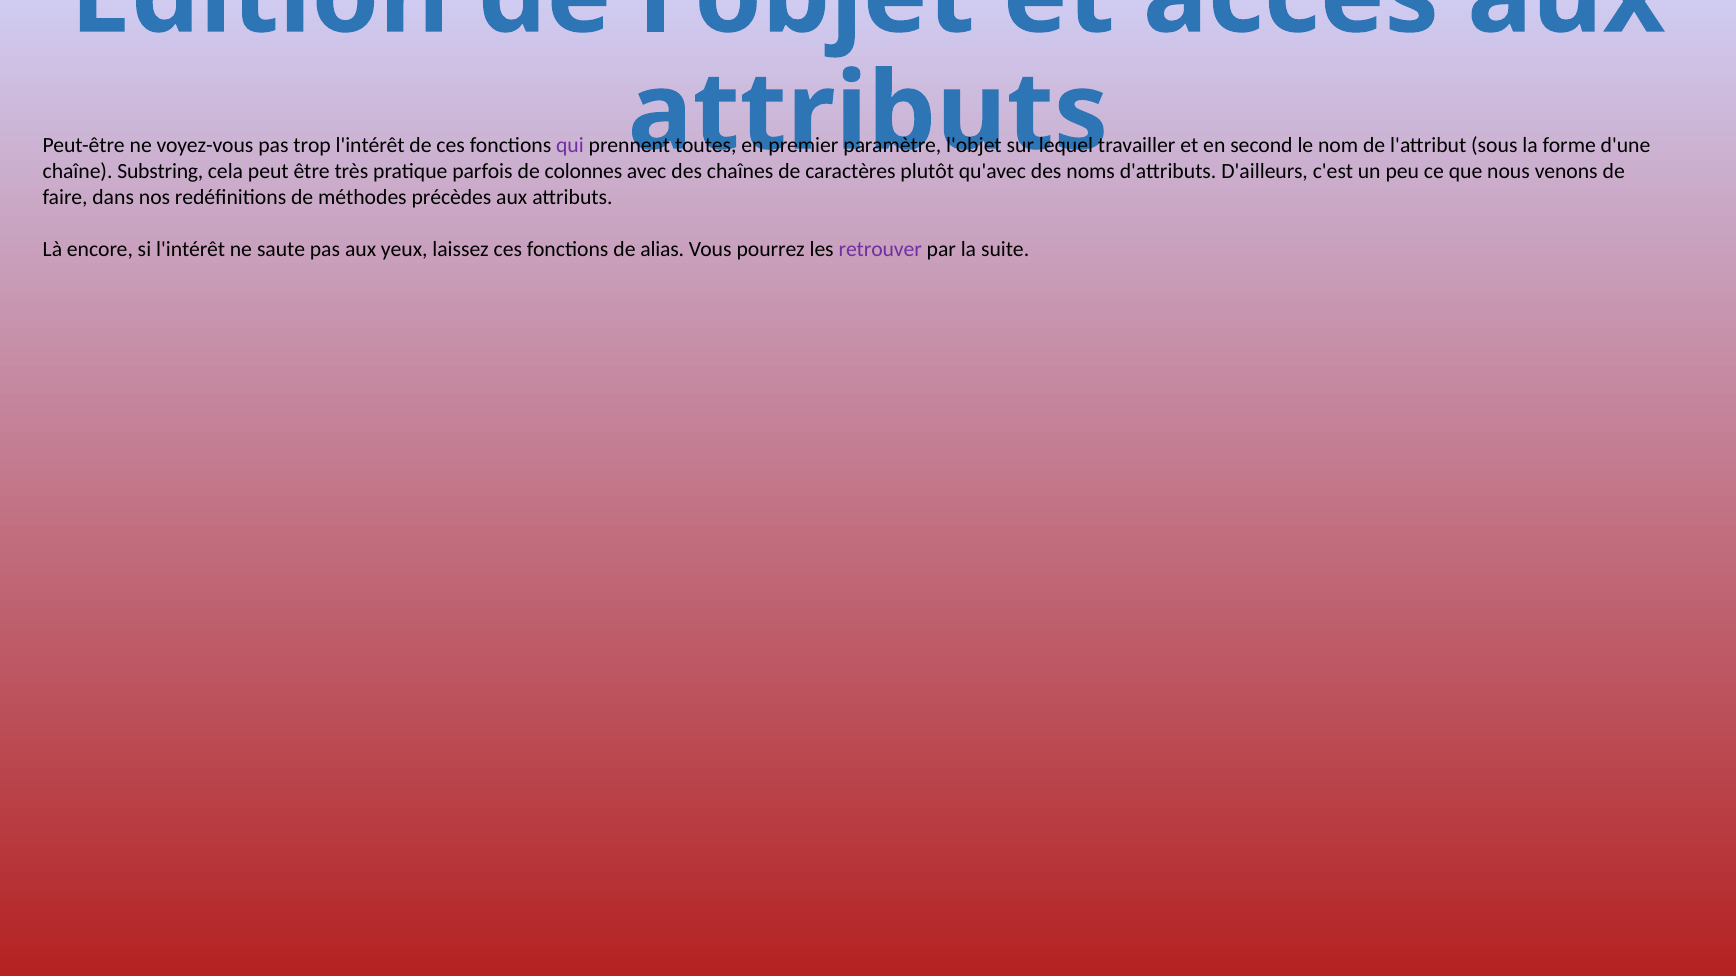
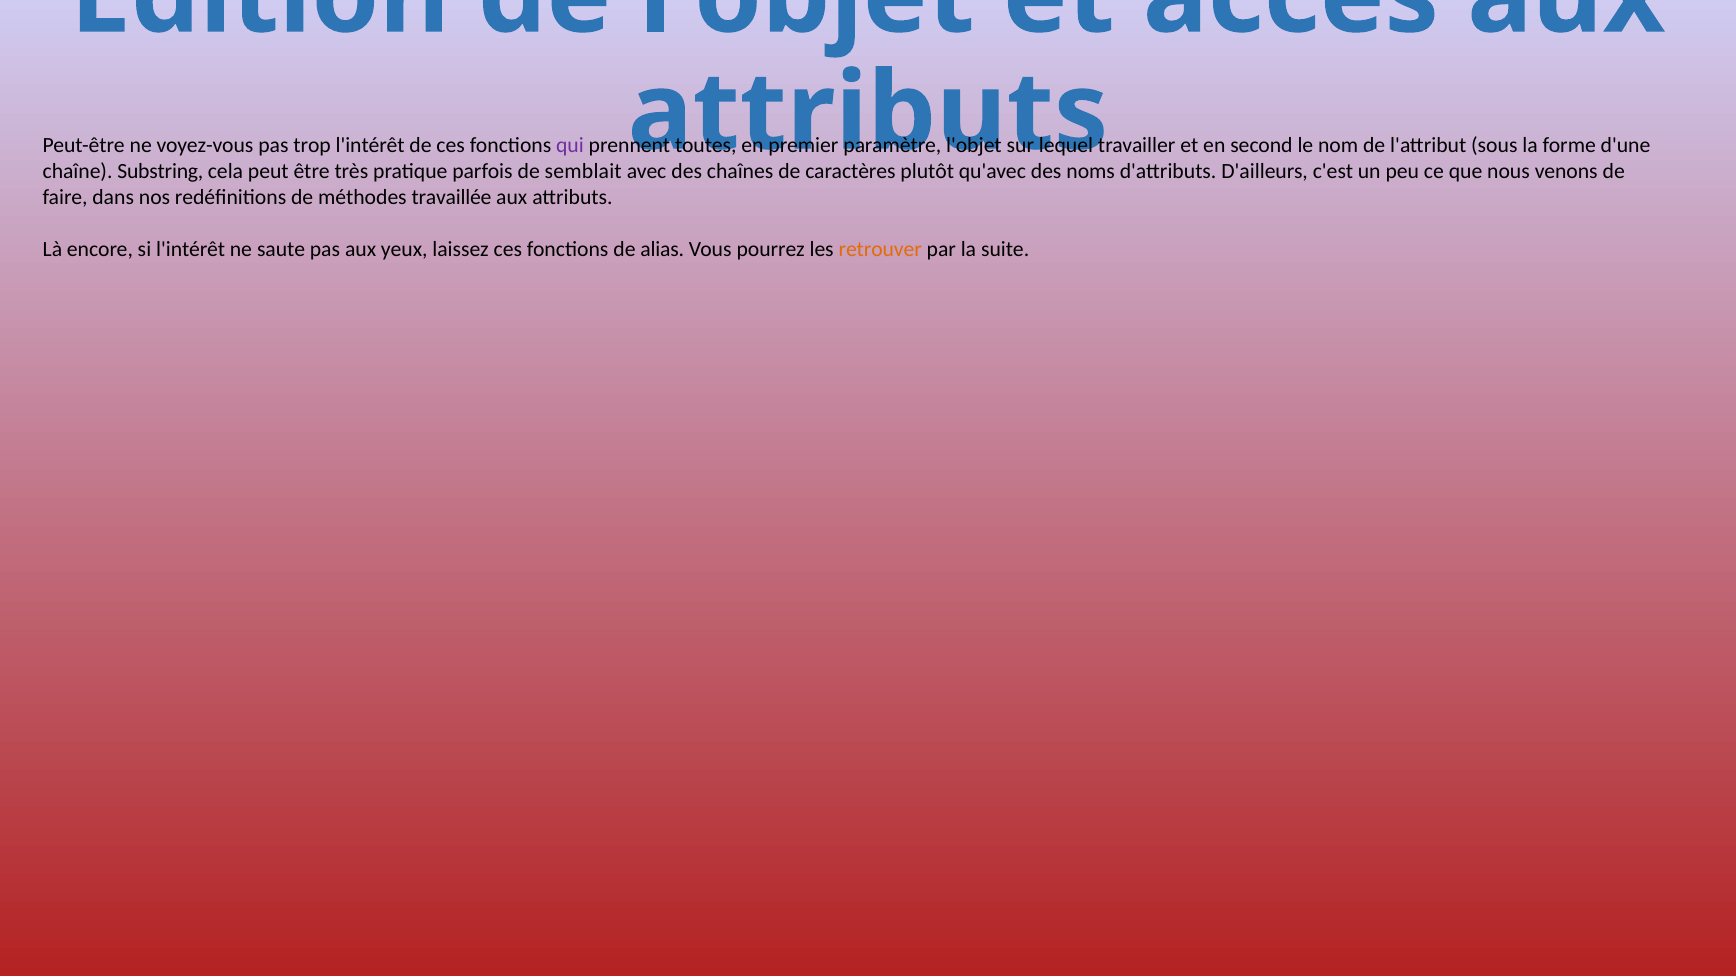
colonnes: colonnes -> semblait (583, 171)
précèdes: précèdes -> travaillée (452, 197)
retrouver colour: purple -> orange (880, 249)
